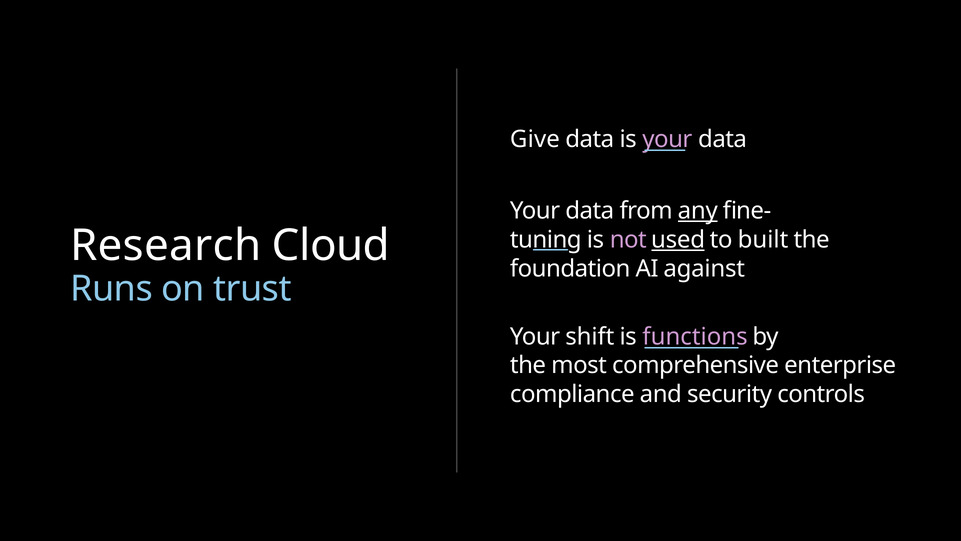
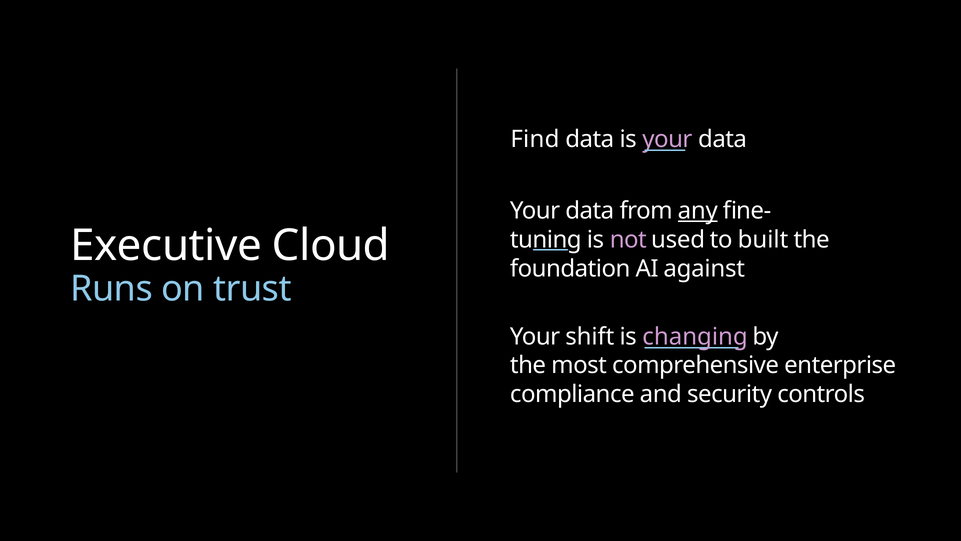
Give: Give -> Find (535, 139)
used underline: present -> none (678, 240)
Research: Research -> Executive (166, 246)
functions: functions -> changing (695, 336)
